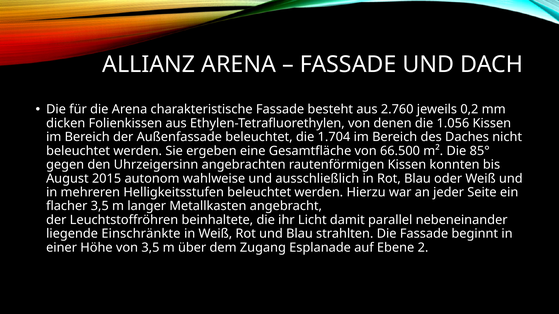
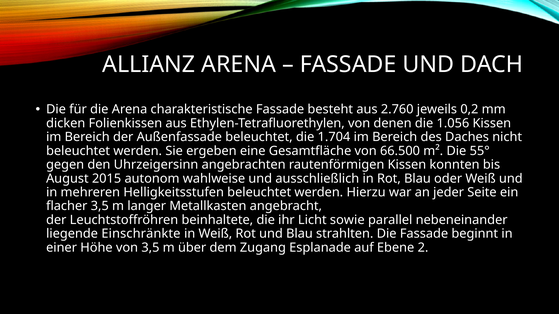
85°: 85° -> 55° (480, 151)
damit: damit -> sowie (347, 220)
